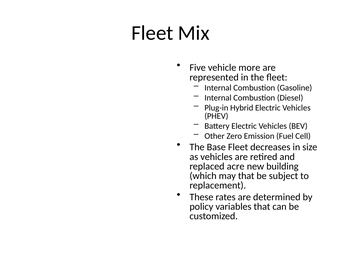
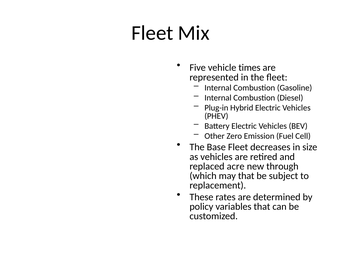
more: more -> times (249, 68)
building: building -> through (282, 166)
